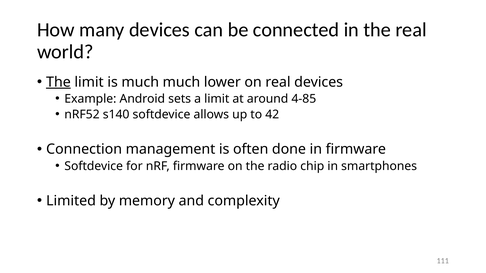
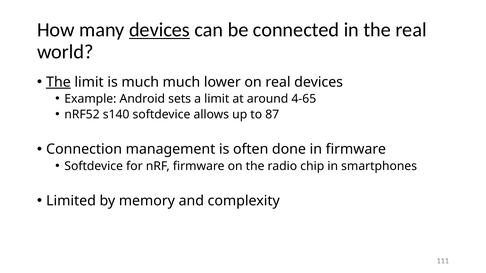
devices underline: none -> present (159, 30)
4-85: 4-85 -> 4-65 (304, 99)
42: 42 -> 87 (272, 115)
